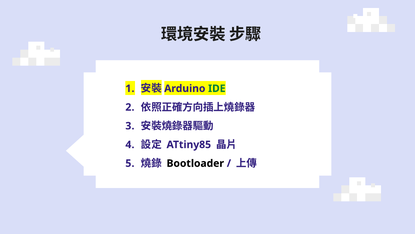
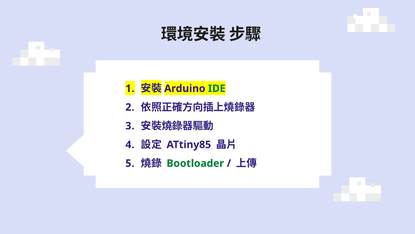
Bootloader colour: black -> green (195, 163)
